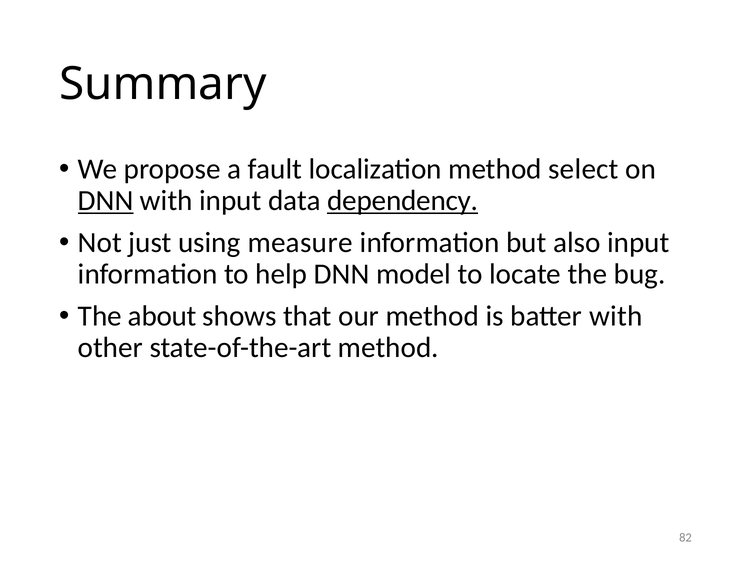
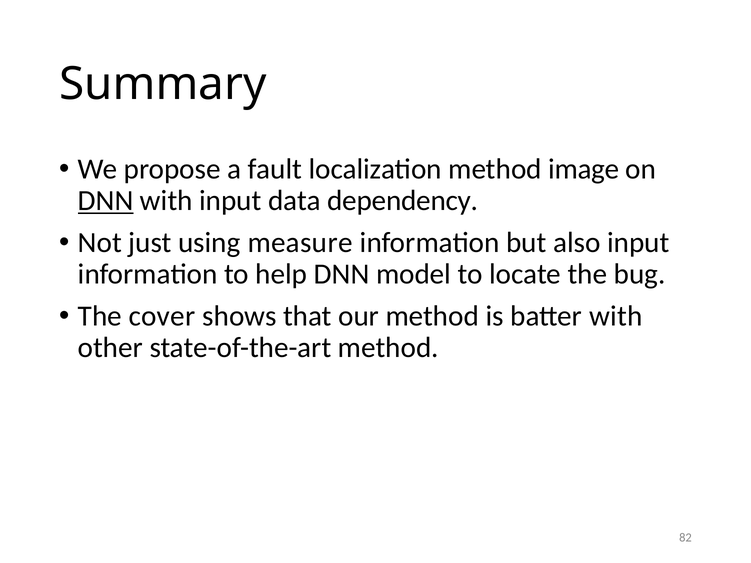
select: select -> image (584, 169)
dependency underline: present -> none (403, 201)
about: about -> cover (162, 316)
